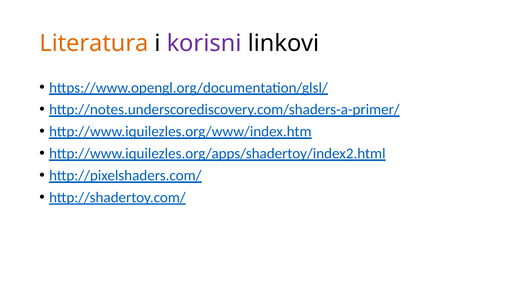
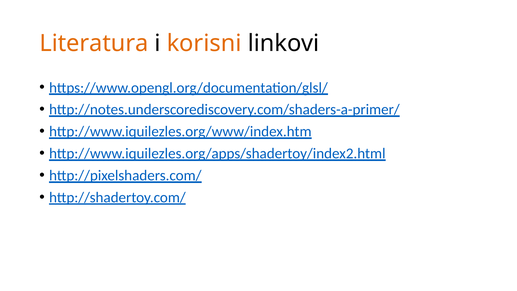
korisni colour: purple -> orange (204, 43)
